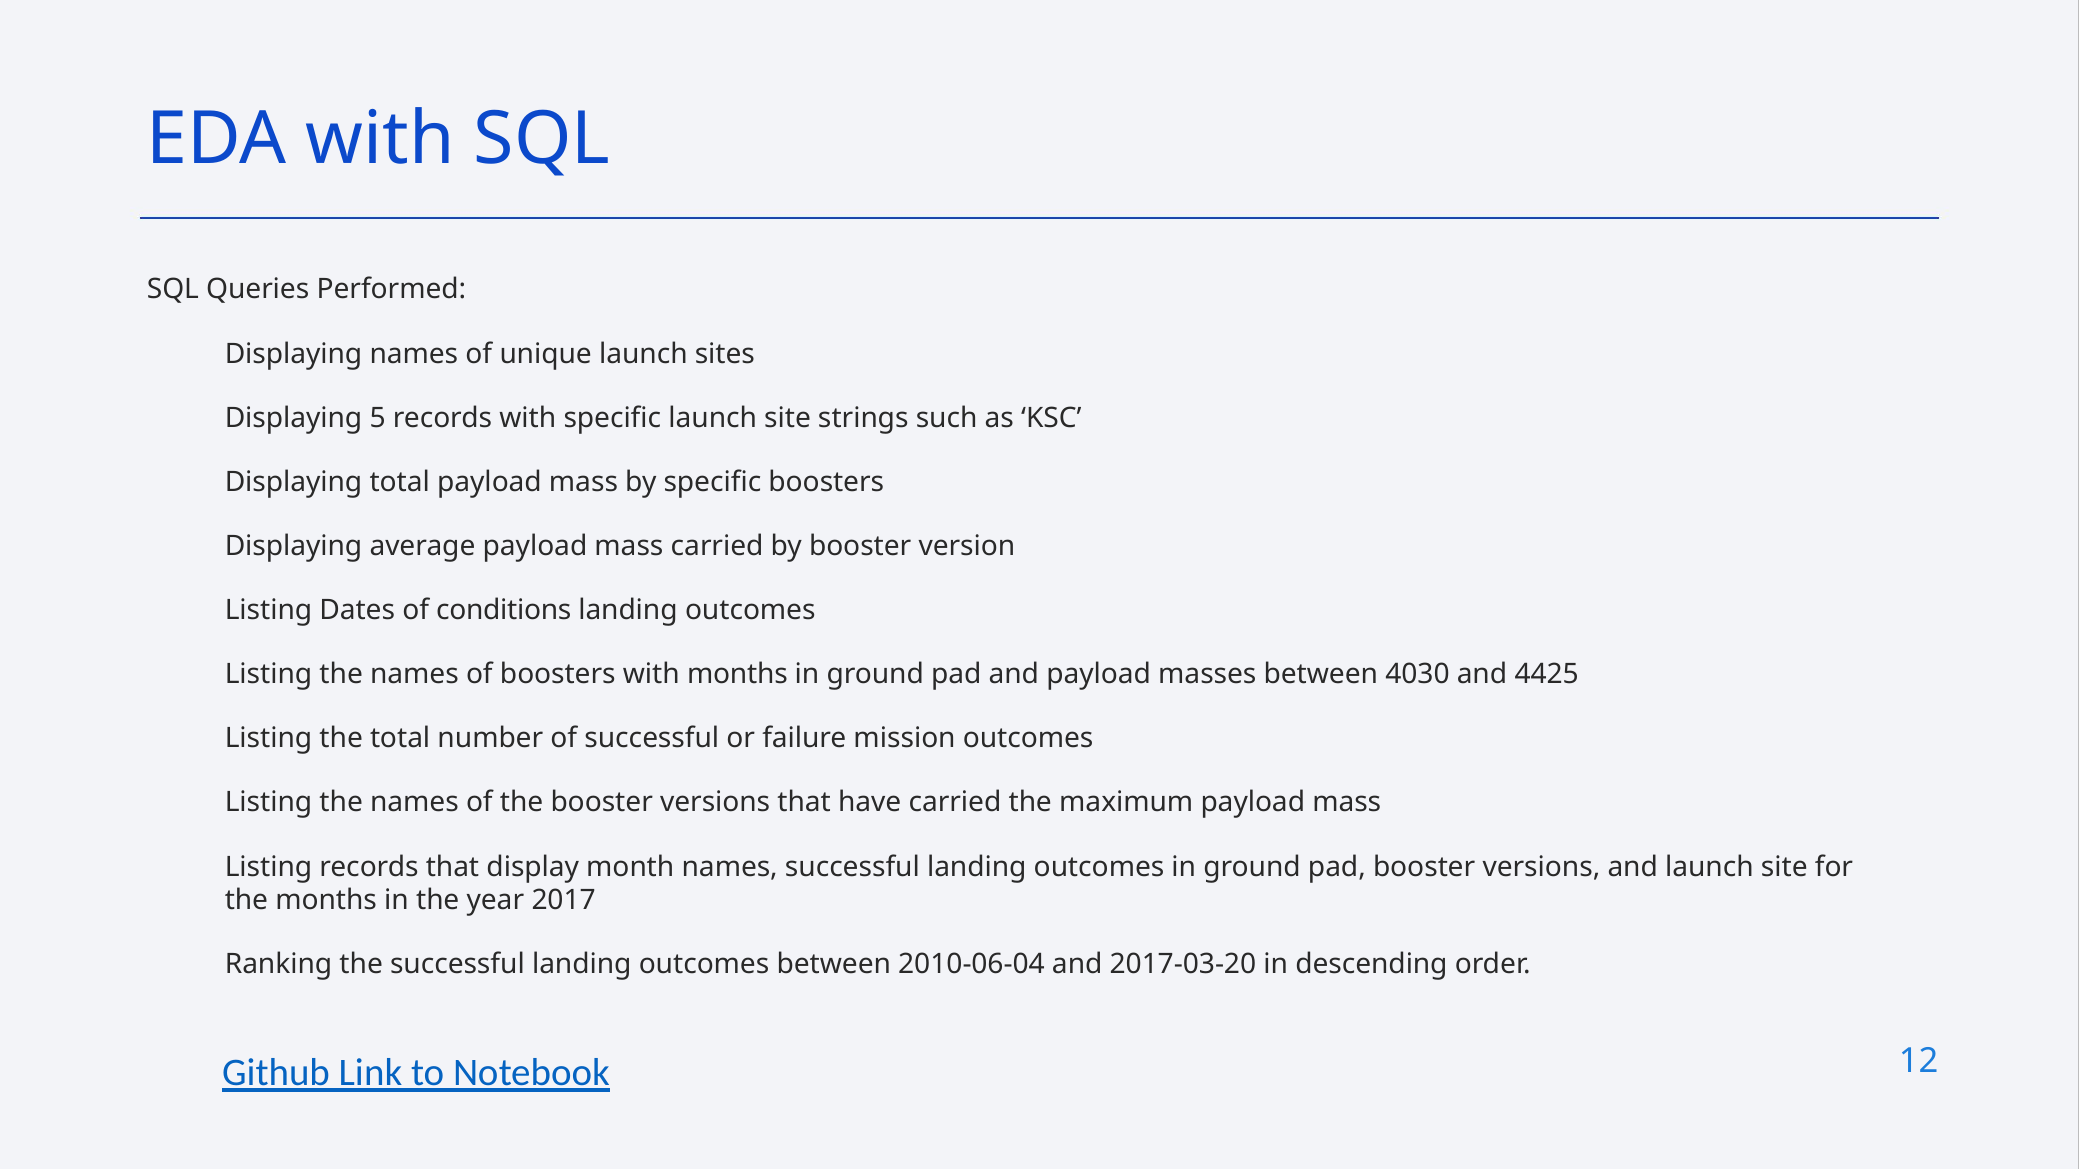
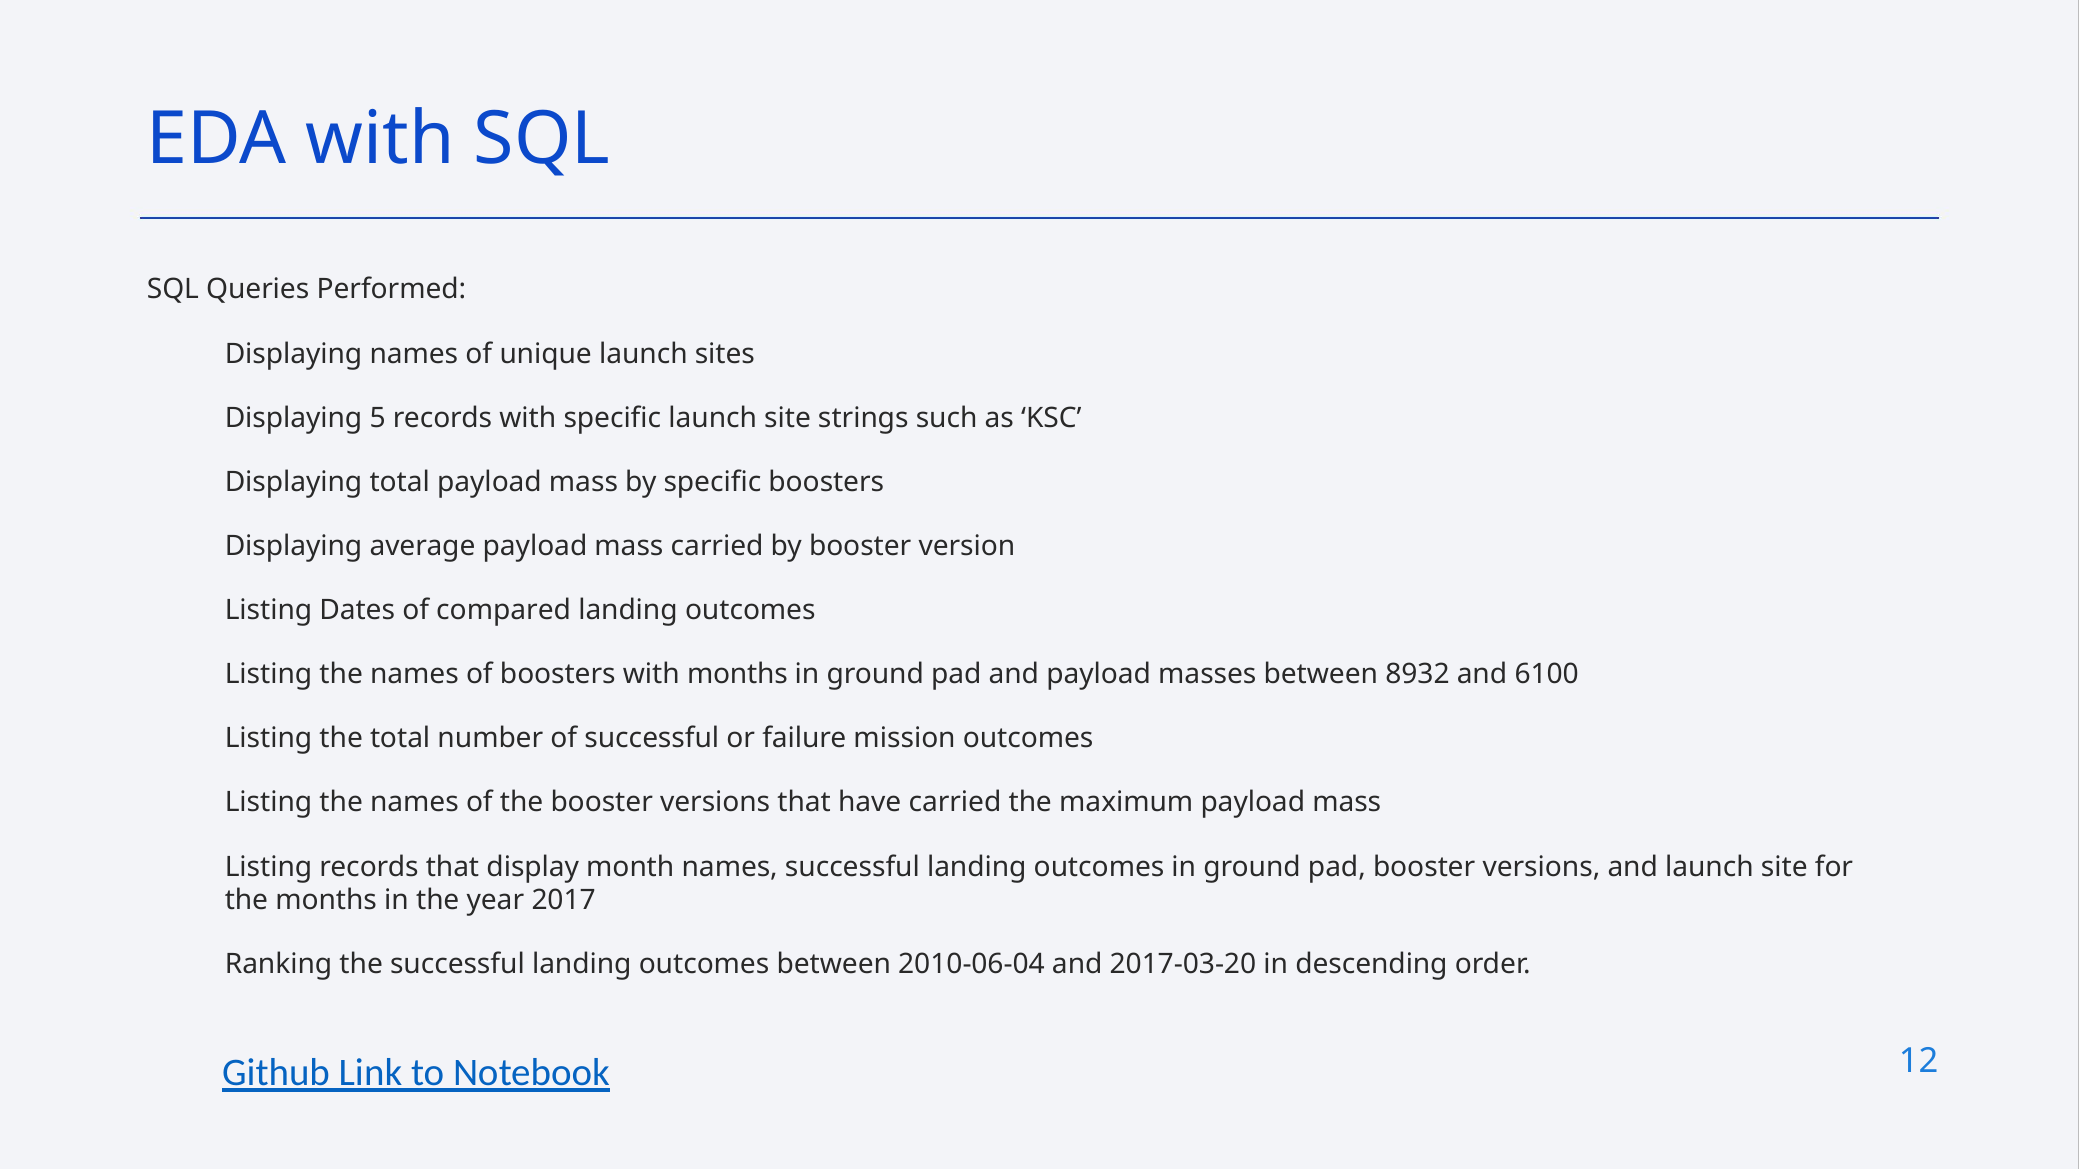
conditions: conditions -> compared (504, 610)
4030: 4030 -> 8932 (1418, 675)
4425: 4425 -> 6100 (1547, 675)
